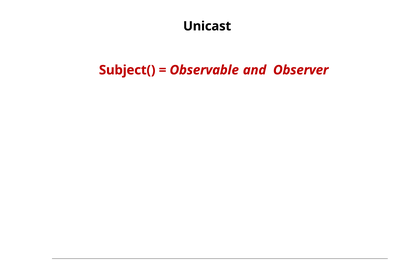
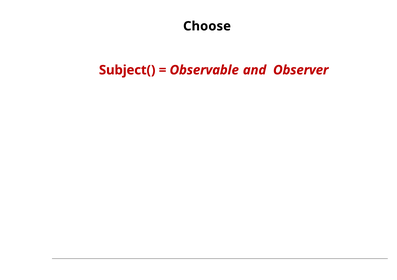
Unicast: Unicast -> Choose (207, 26)
